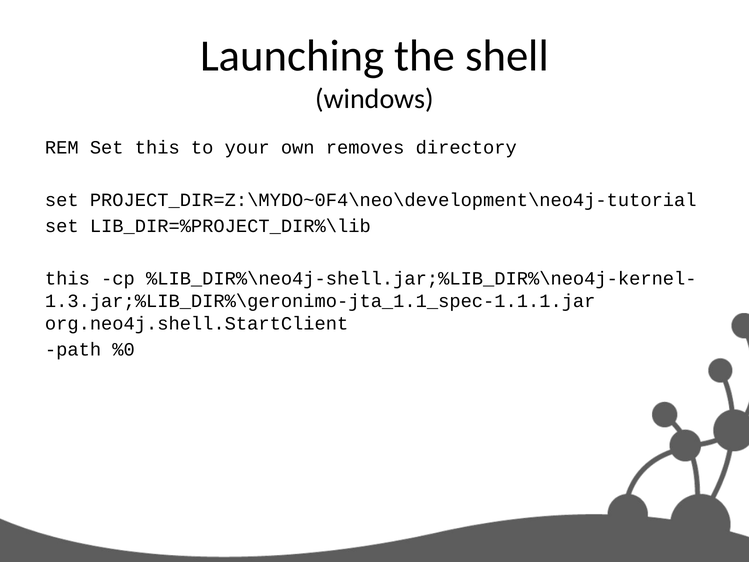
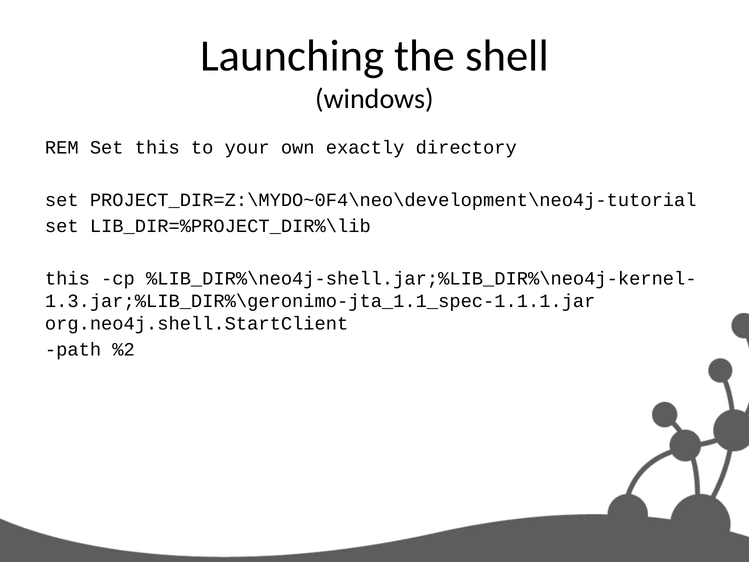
removes: removes -> exactly (365, 147)
%0: %0 -> %2 (124, 350)
